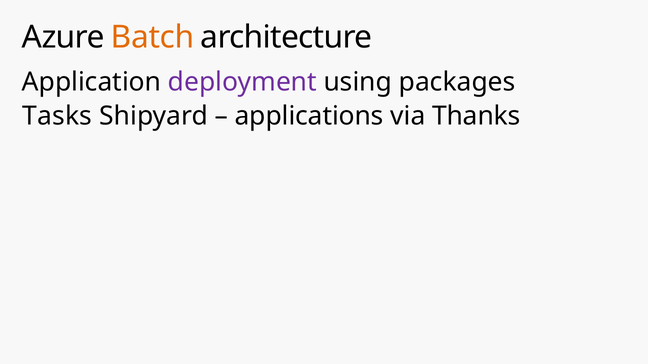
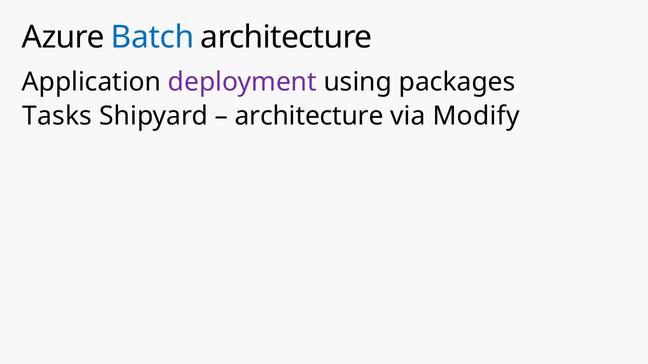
Batch colour: orange -> blue (153, 37)
applications: applications -> architecture (309, 116)
Thanks: Thanks -> Modify (476, 116)
